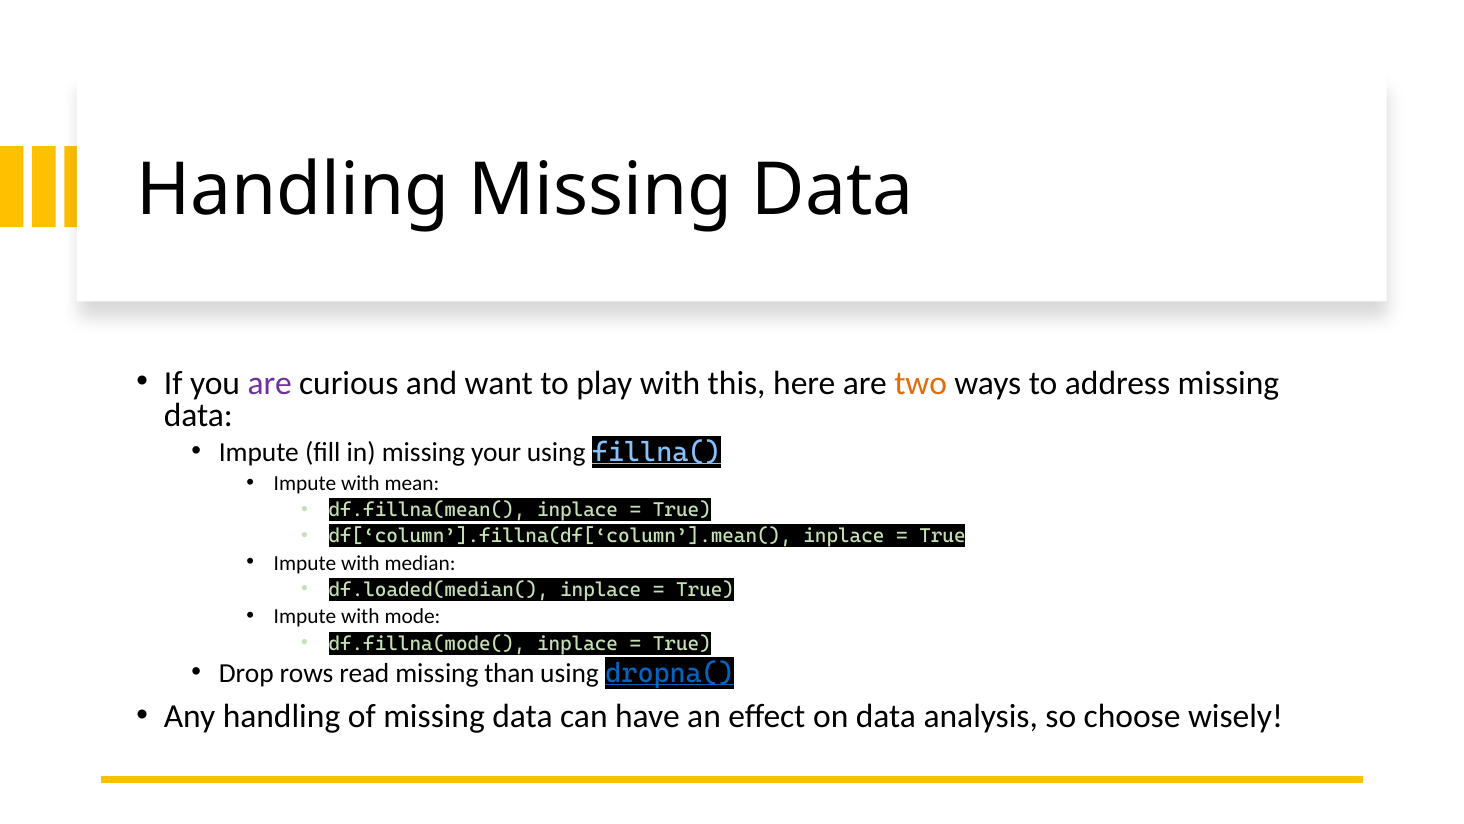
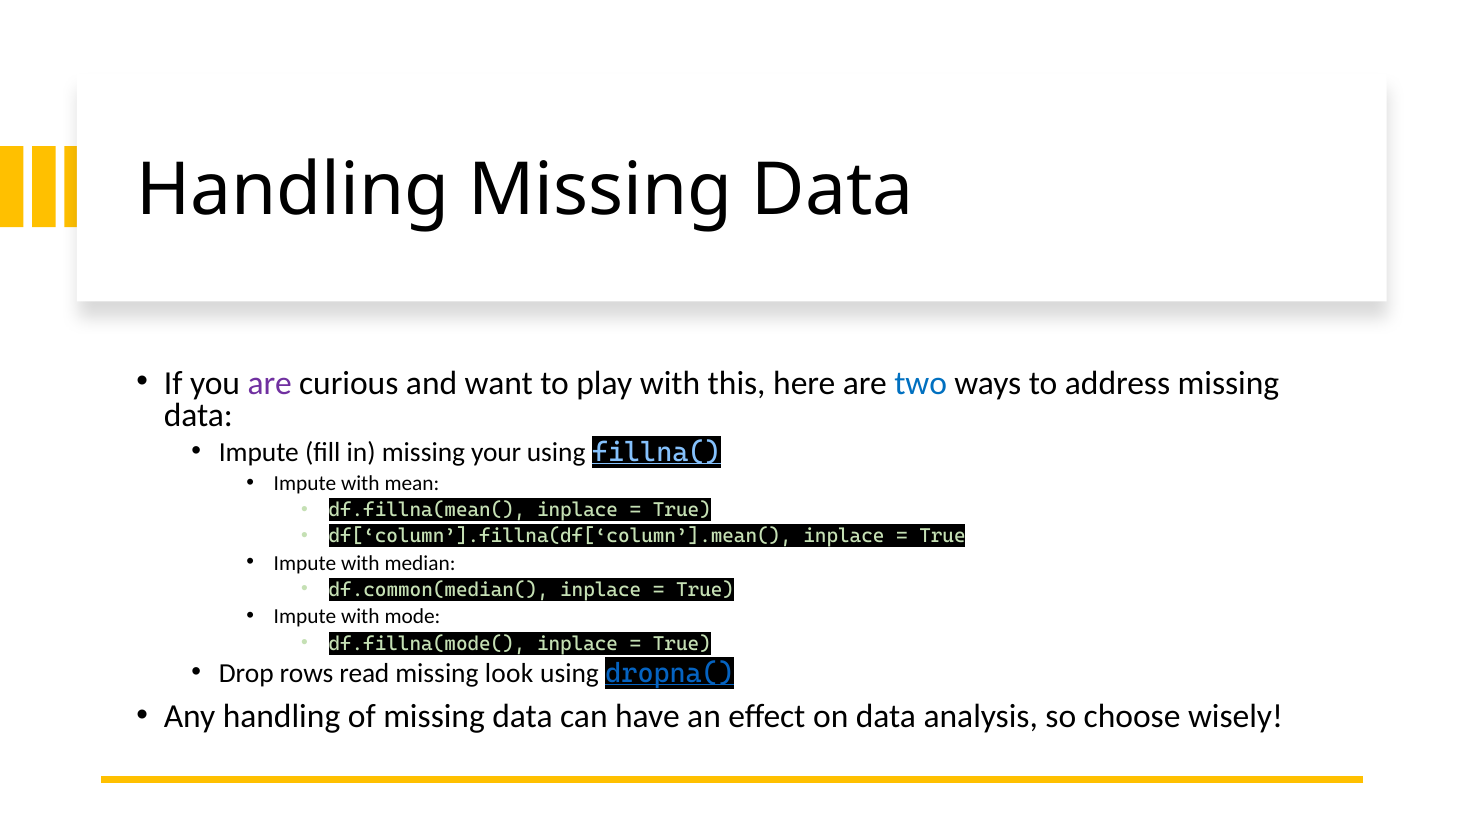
two colour: orange -> blue (921, 383)
df.loaded(median(: df.loaded(median( -> df.common(median( (439, 590)
than: than -> look (509, 673)
